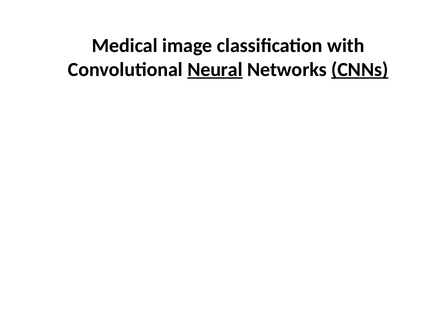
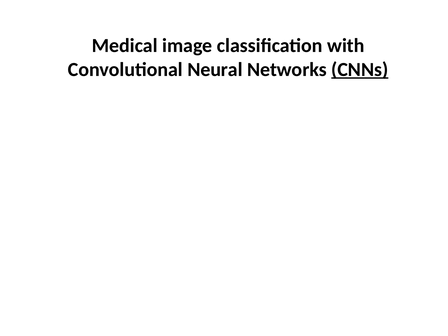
Neural underline: present -> none (215, 69)
